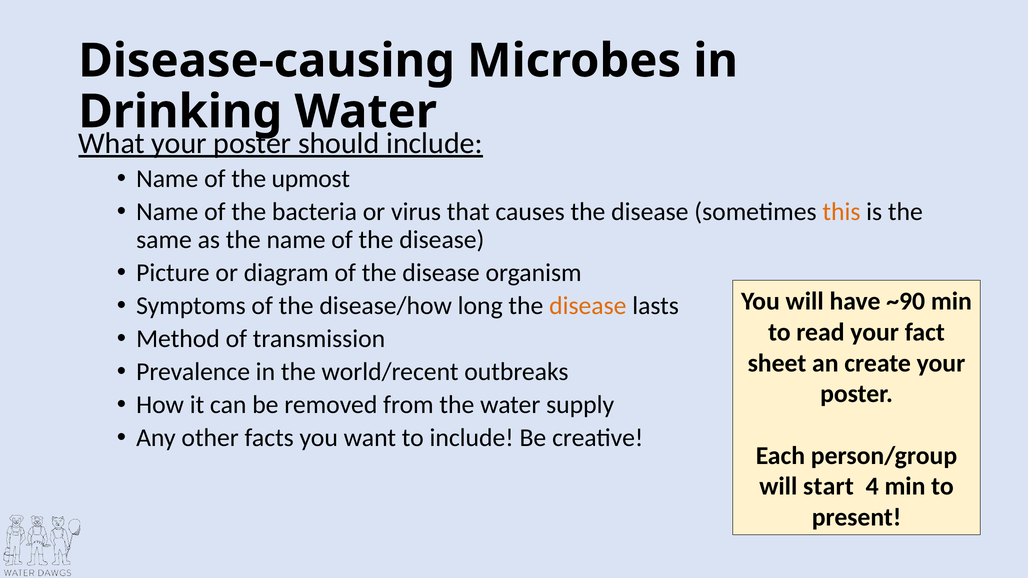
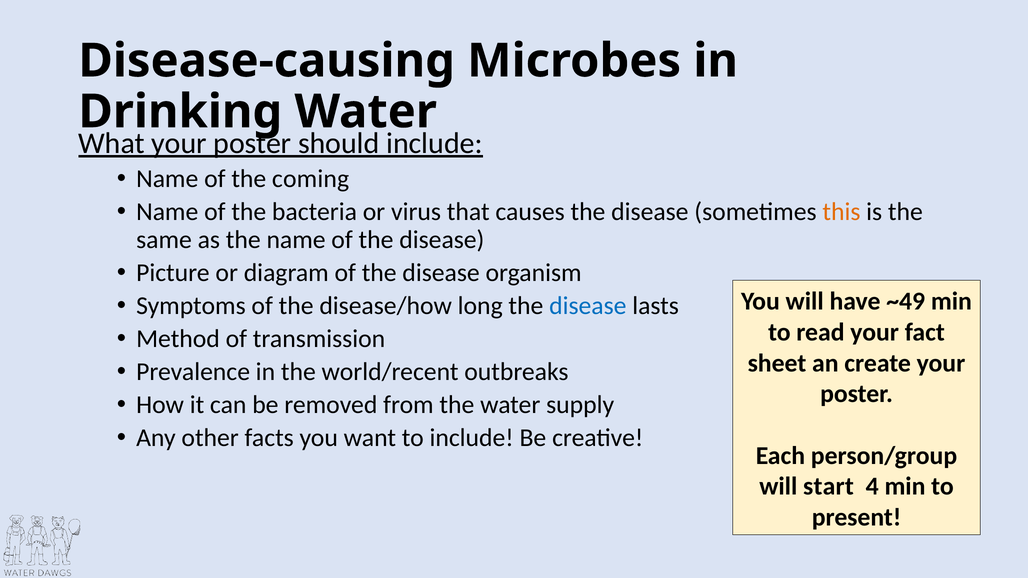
upmost: upmost -> coming (311, 179)
~90: ~90 -> ~49 (906, 302)
disease colour: orange -> blue (588, 306)
